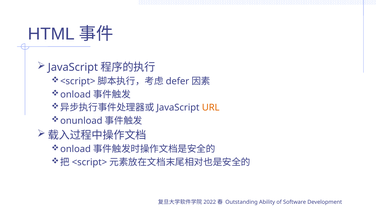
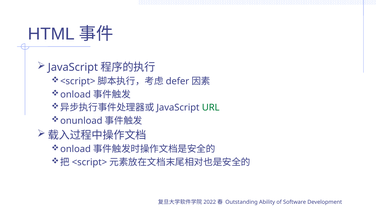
URL colour: orange -> green (211, 108)
